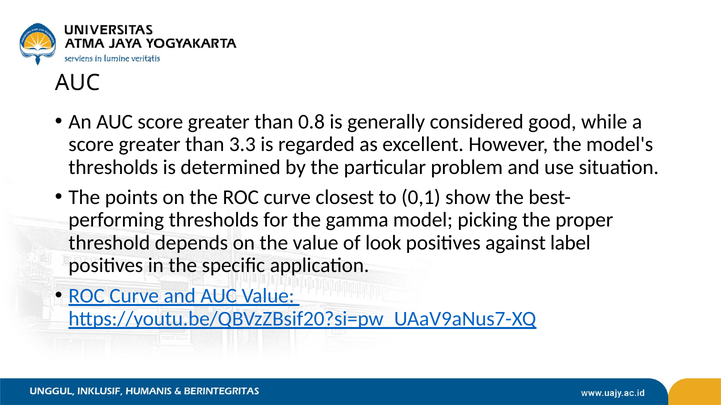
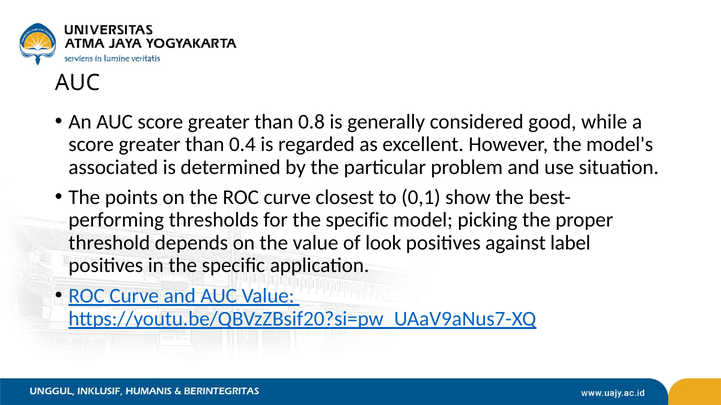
3.3: 3.3 -> 0.4 (242, 145)
thresholds: thresholds -> associated (113, 167)
for the gamma: gamma -> specific (357, 220)
